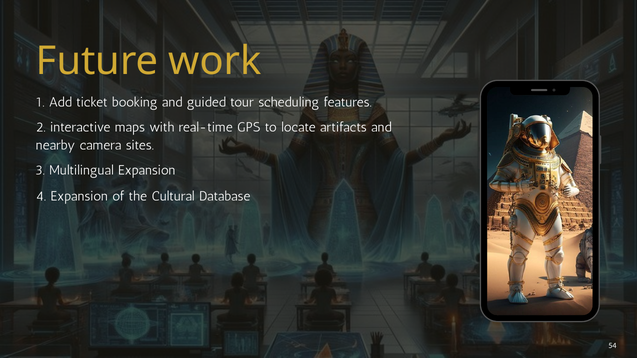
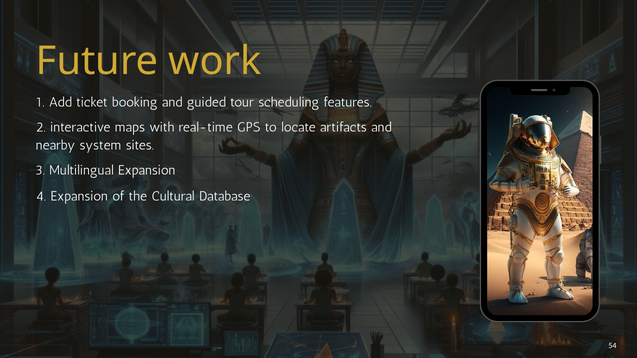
camera: camera -> system (100, 146)
